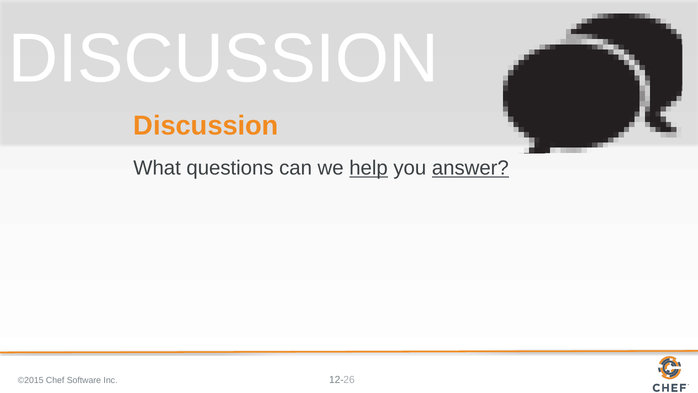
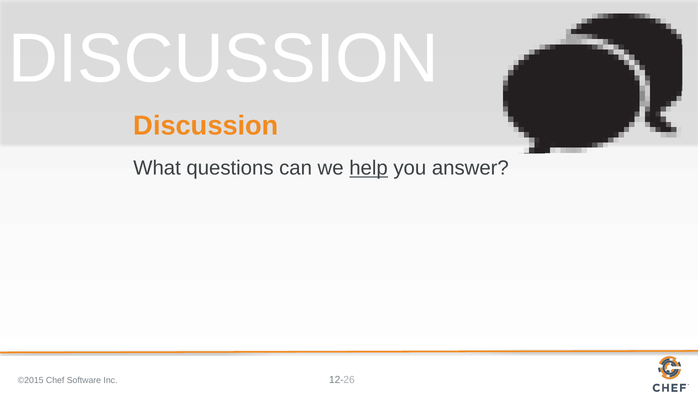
answer underline: present -> none (470, 168)
